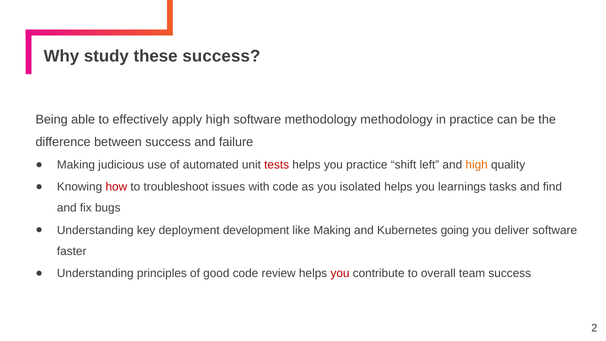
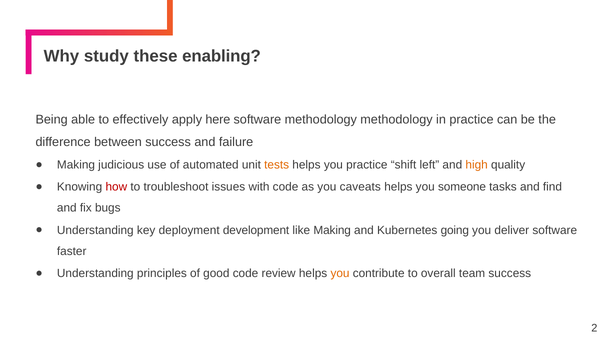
these success: success -> enabling (222, 56)
apply high: high -> here (218, 120)
tests colour: red -> orange (277, 165)
isolated: isolated -> caveats (360, 187)
learnings: learnings -> someone (462, 187)
you colour: red -> orange (340, 273)
